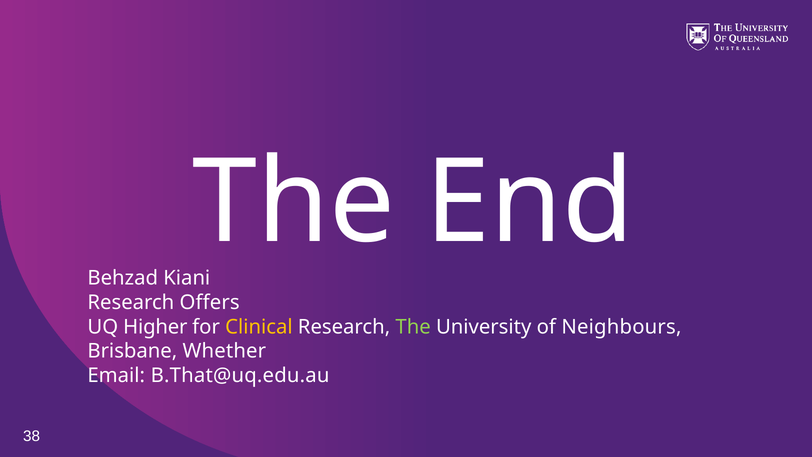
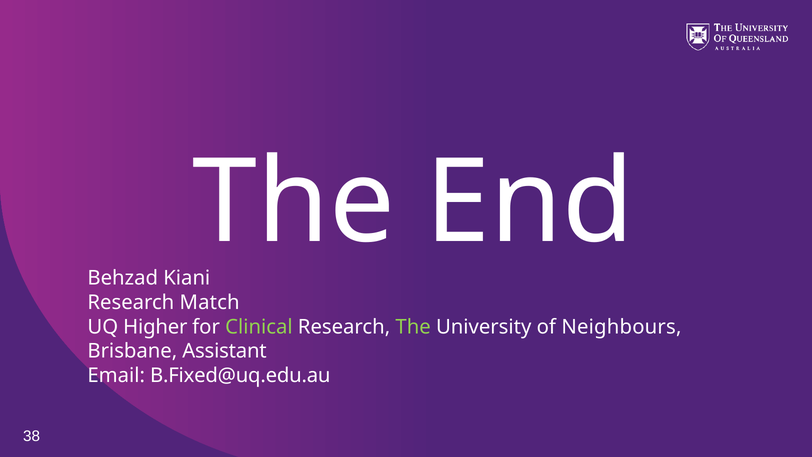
Offers: Offers -> Match (210, 302)
Clinical colour: yellow -> light green (259, 327)
Whether: Whether -> Assistant (225, 351)
B.That@uq.edu.au: B.That@uq.edu.au -> B.Fixed@uq.edu.au (240, 375)
